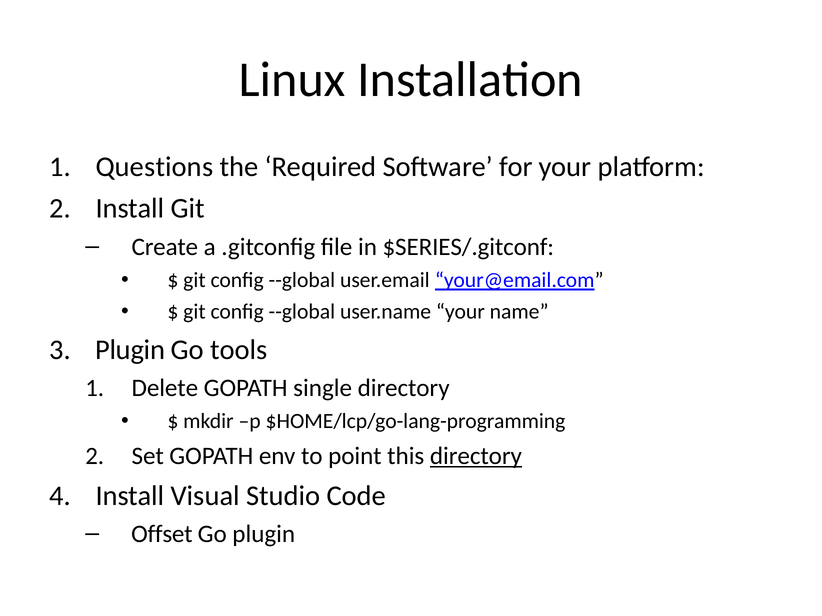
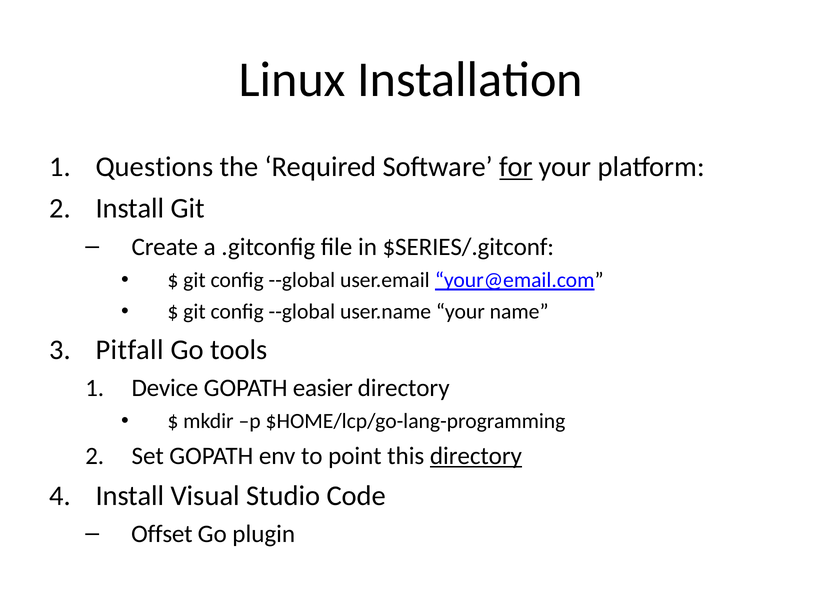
for underline: none -> present (516, 167)
Plugin: Plugin -> Pitfall (130, 350)
Delete: Delete -> Device (165, 388)
single: single -> easier (323, 388)
